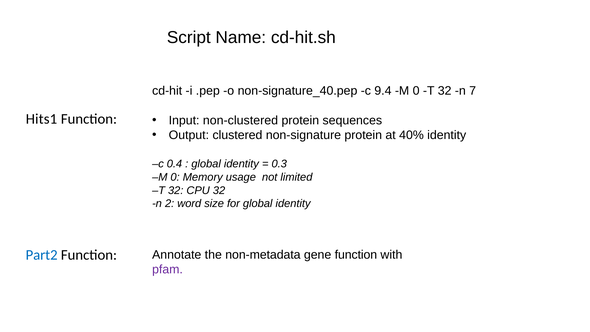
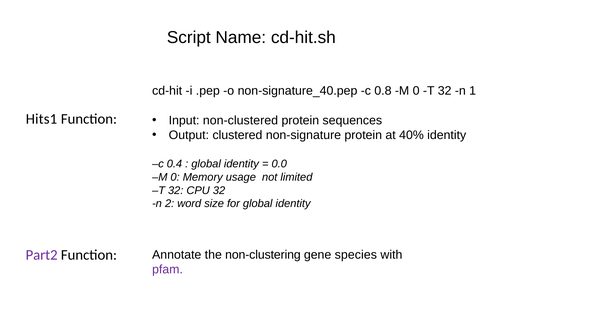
9.4: 9.4 -> 0.8 (383, 91)
7: 7 -> 1 (473, 91)
0.3: 0.3 -> 0.0 (279, 164)
Part2 colour: blue -> purple (42, 255)
non-metadata: non-metadata -> non-clustering (263, 255)
gene function: function -> species (356, 255)
